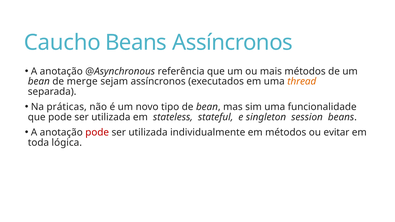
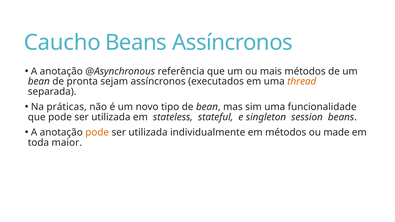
merge: merge -> pronta (82, 82)
pode colour: red -> orange (97, 133)
evitar: evitar -> made (336, 133)
lógica: lógica -> maior (67, 143)
